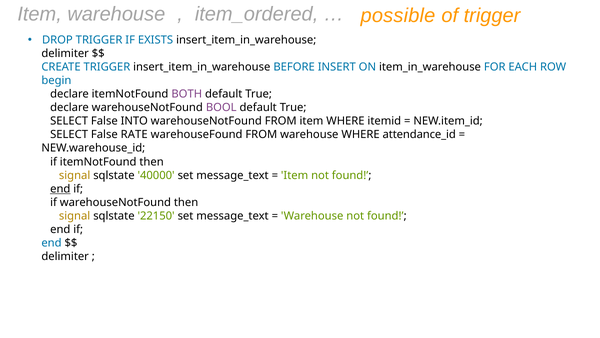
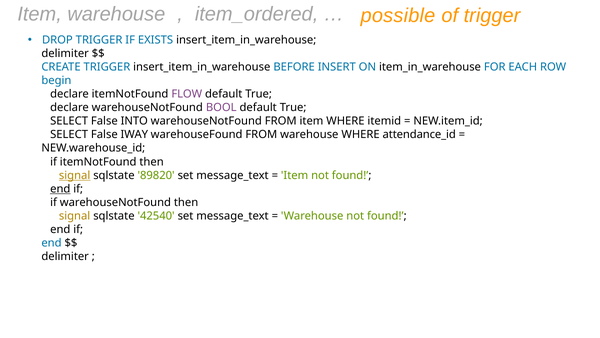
BOTH: BOTH -> FLOW (187, 94)
RATE: RATE -> IWAY (134, 135)
signal underline: none -> present (75, 175)
40000: 40000 -> 89820 (156, 175)
22150: 22150 -> 42540 (156, 216)
